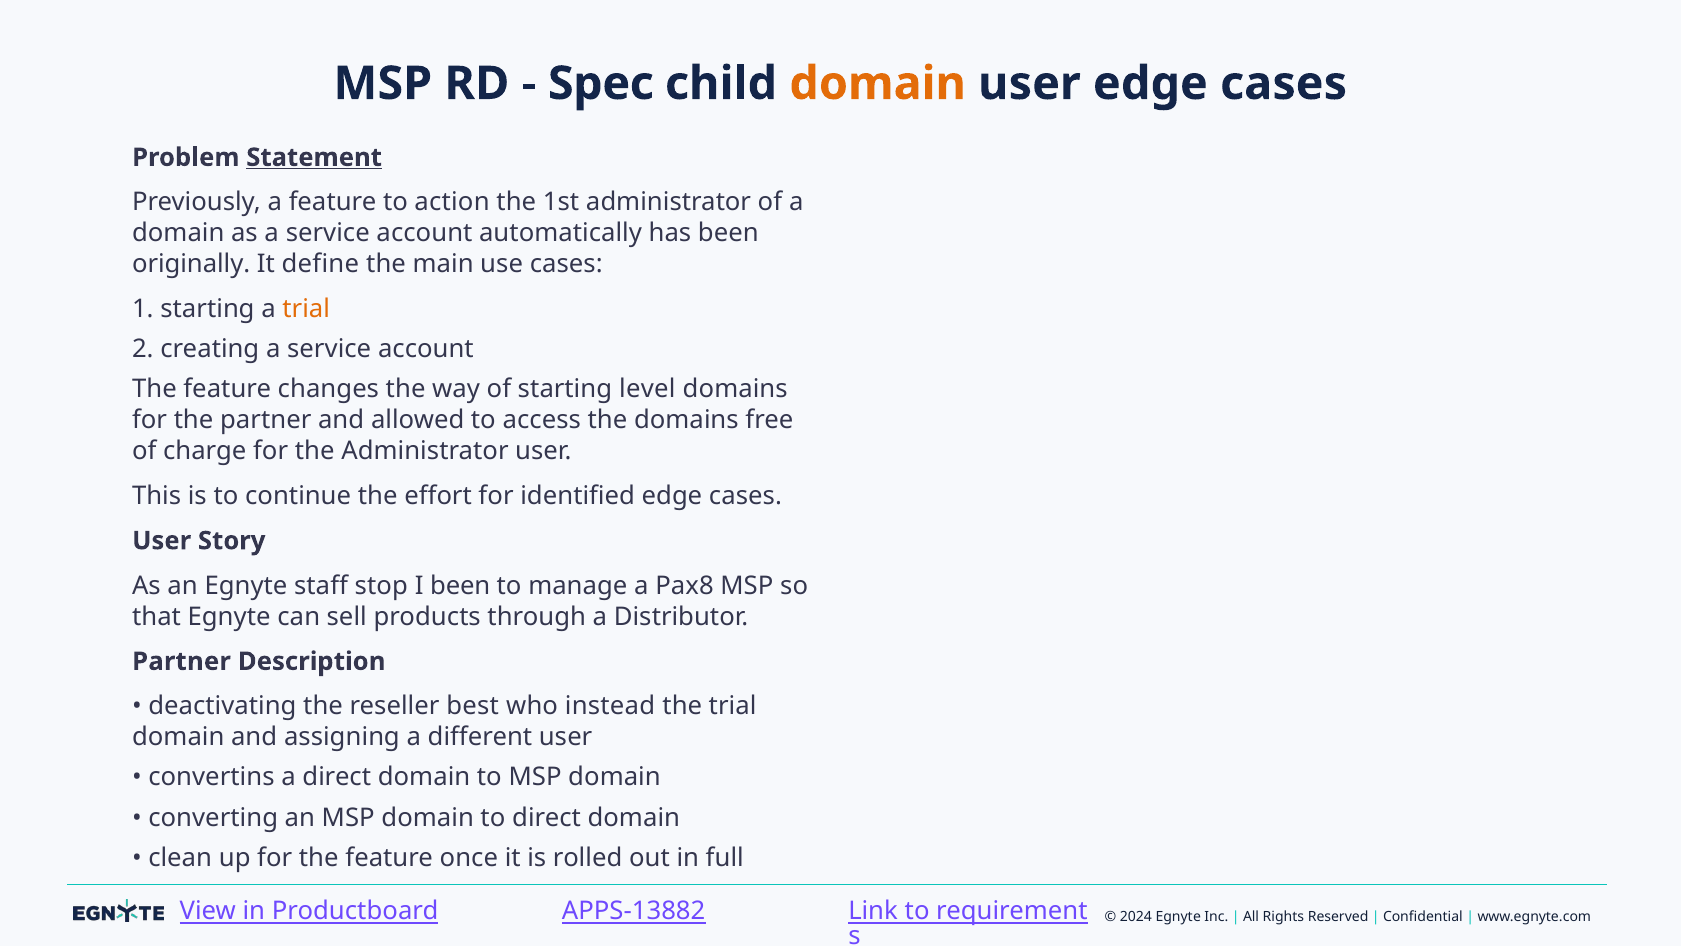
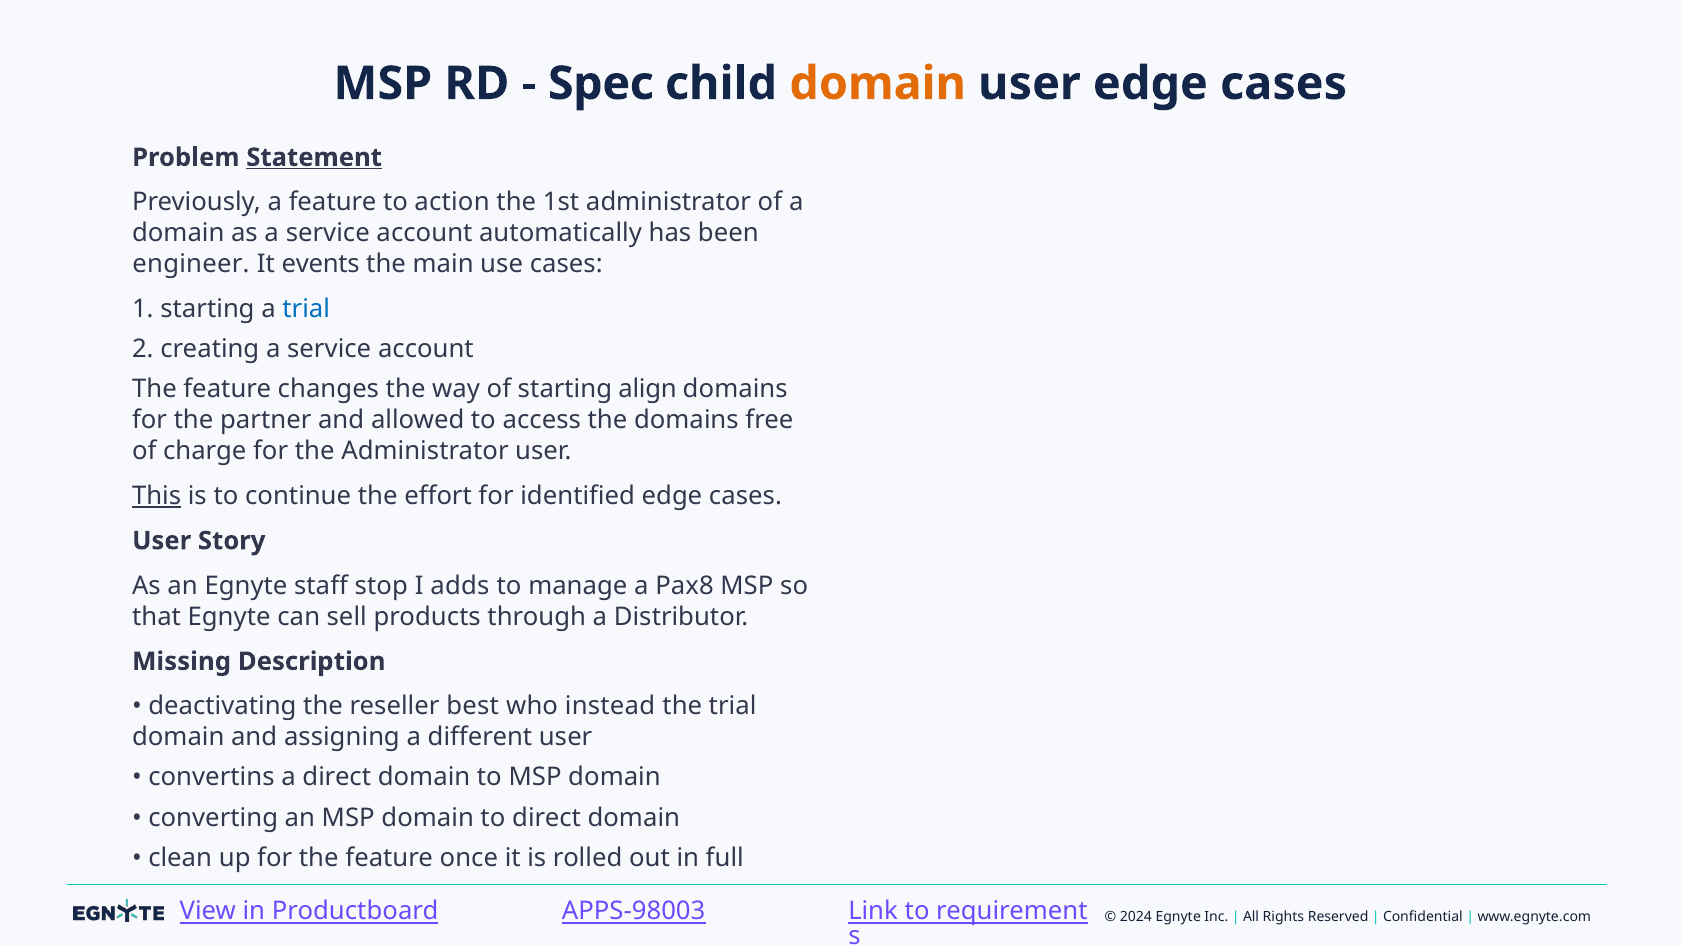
originally: originally -> engineer (191, 264)
define: define -> events (321, 264)
trial colour: orange -> blue (306, 309)
level: level -> align (648, 389)
This underline: none -> present (157, 496)
I been: been -> adds (460, 585)
Partner: Partner -> Missing (182, 661)
APPS-13882: APPS-13882 -> APPS-98003 (634, 911)
